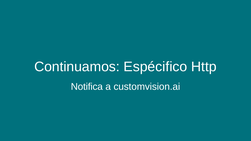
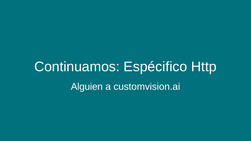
Notifica: Notifica -> Alguien (87, 87)
